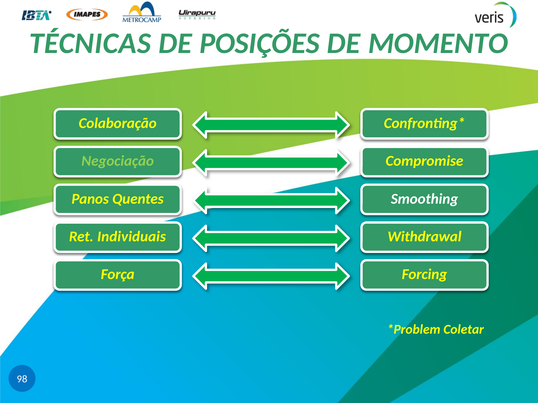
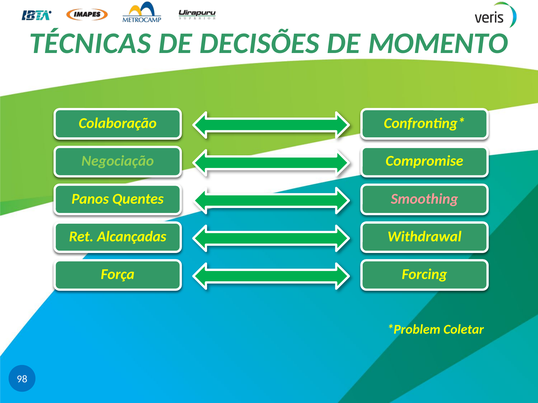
POSIÇÕES: POSIÇÕES -> DECISÕES (259, 43)
Smoothing colour: white -> pink (424, 199)
Individuais: Individuais -> Alcançadas (132, 237)
